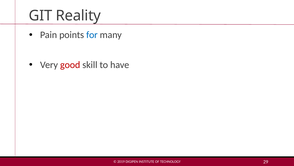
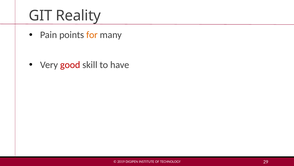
for colour: blue -> orange (92, 35)
